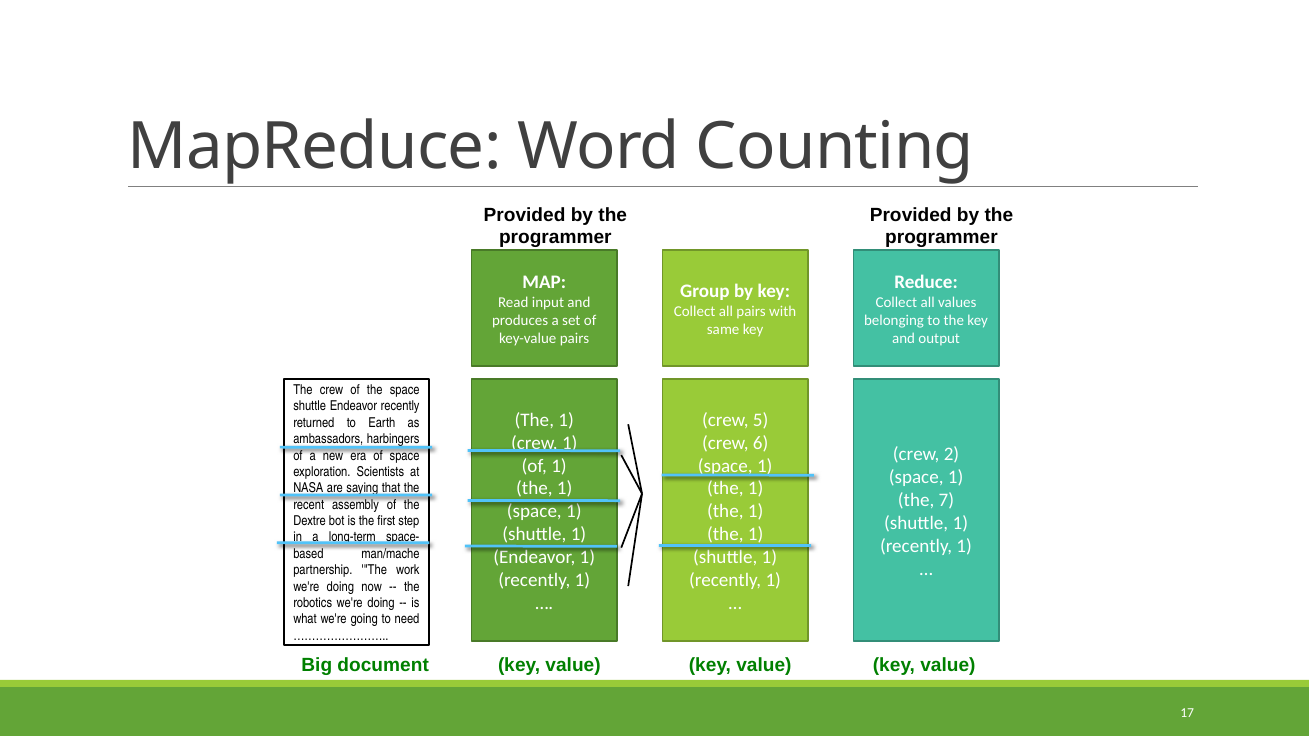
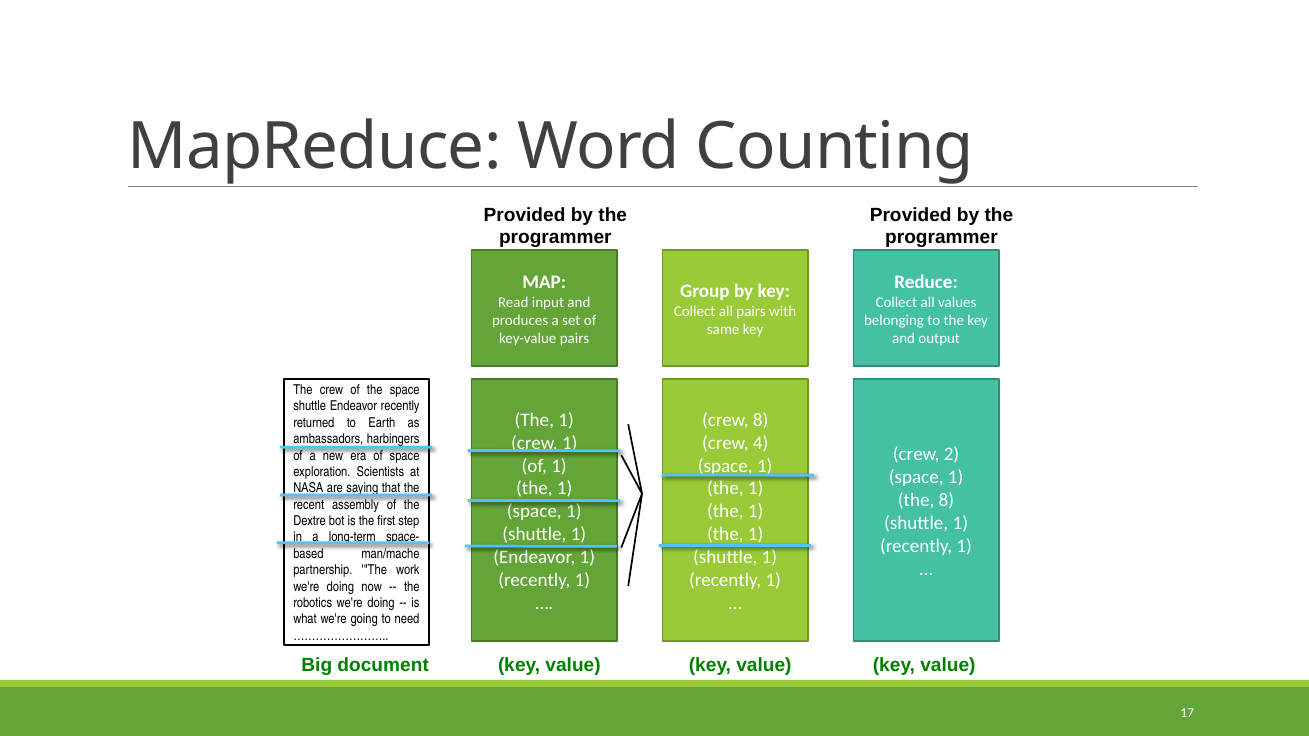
crew 5: 5 -> 8 (761, 420)
6: 6 -> 4 (761, 443)
the 7: 7 -> 8 (946, 500)
